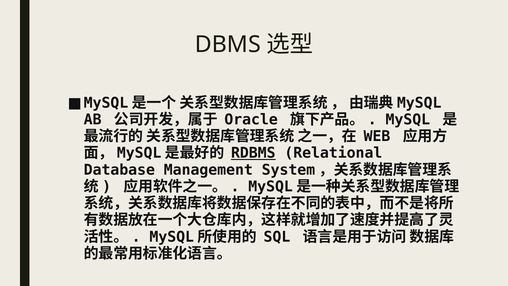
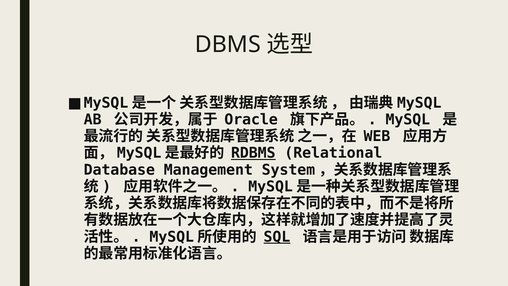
SQL underline: none -> present (277, 237)
